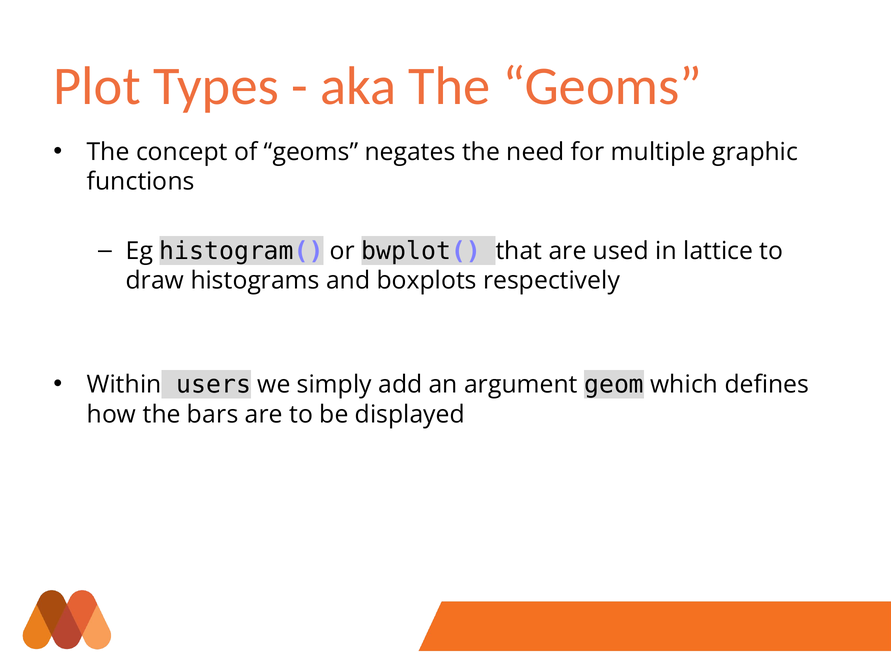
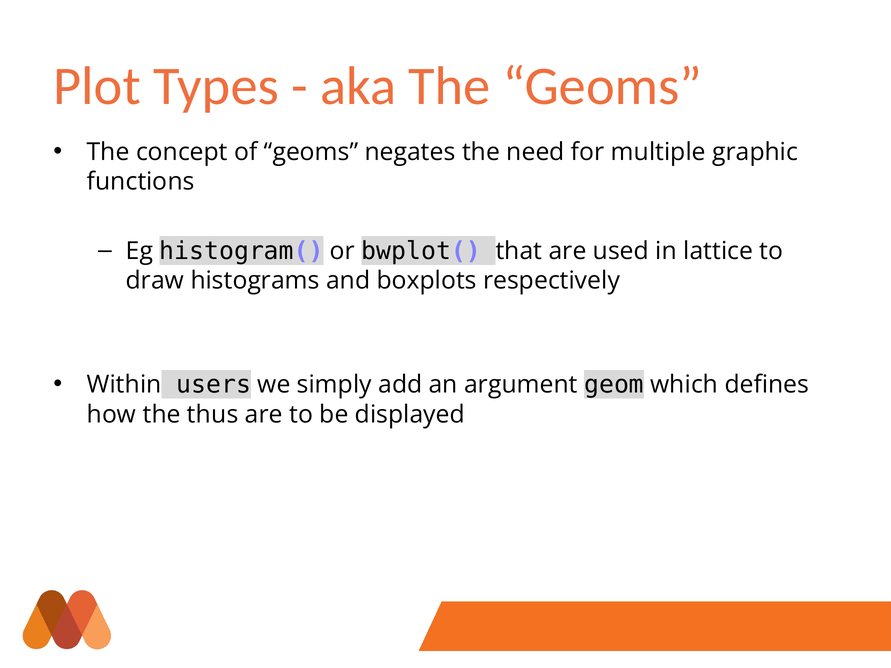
bars: bars -> thus (213, 414)
